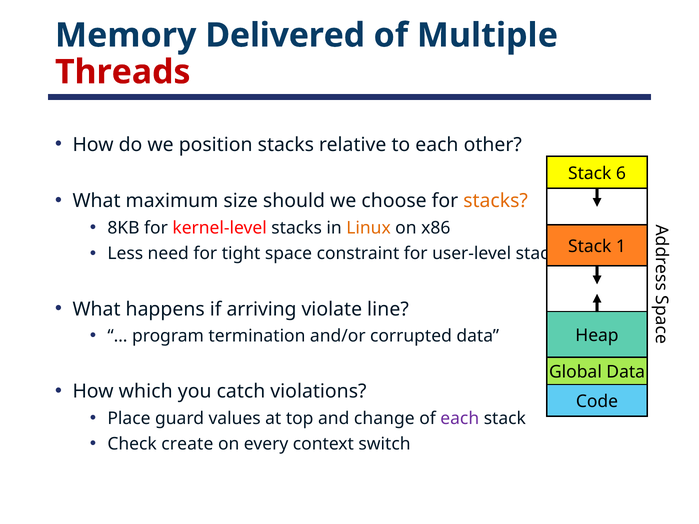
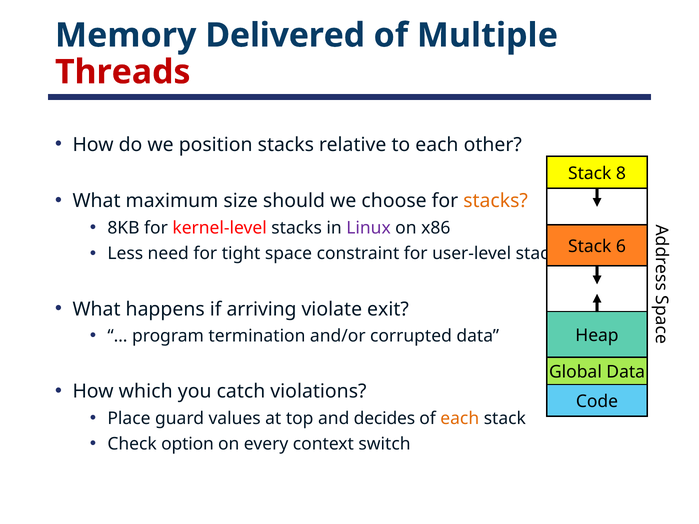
6: 6 -> 8 (621, 174)
Linux colour: orange -> purple (369, 228)
1: 1 -> 6 (621, 247)
line: line -> exit (388, 309)
change: change -> decides (384, 418)
each colour: purple -> orange (460, 418)
create: create -> option (188, 444)
